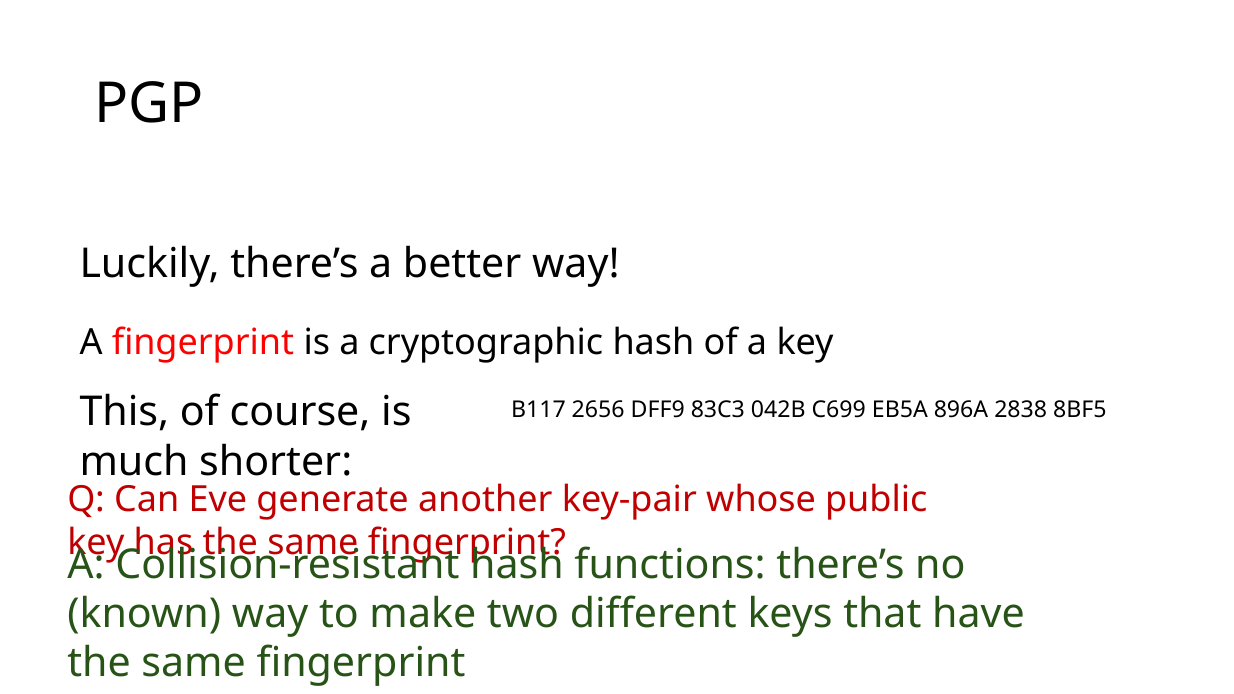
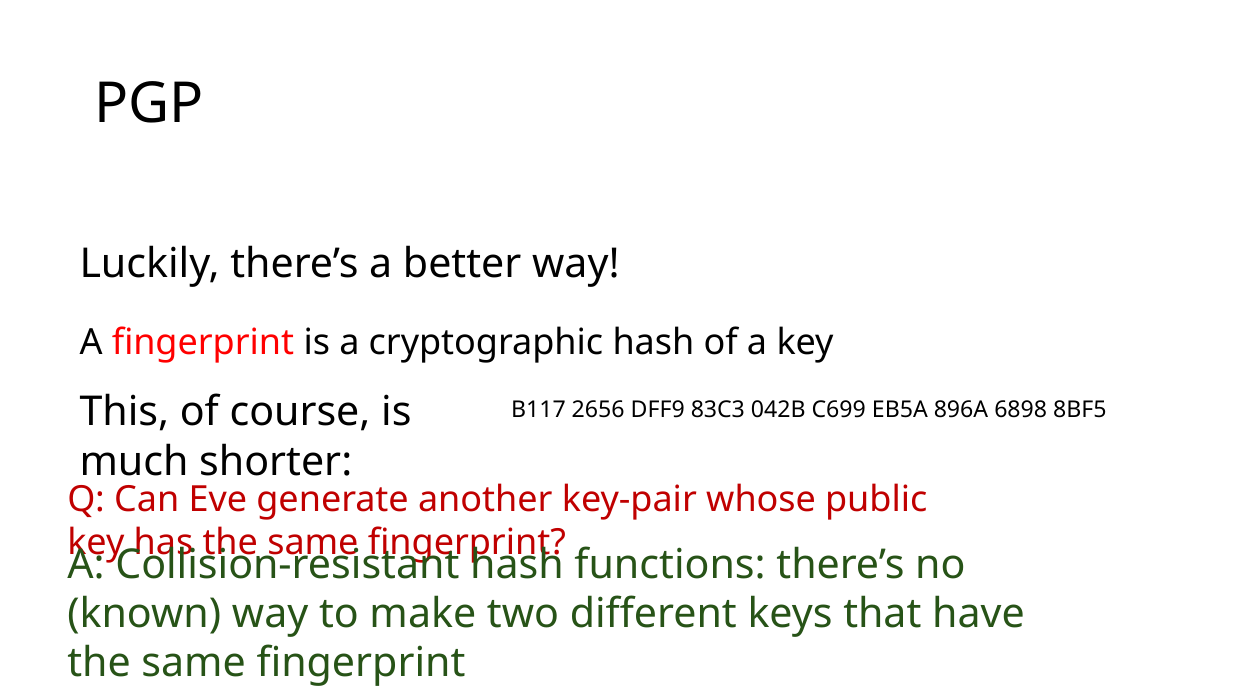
2838: 2838 -> 6898 (1021, 410)
